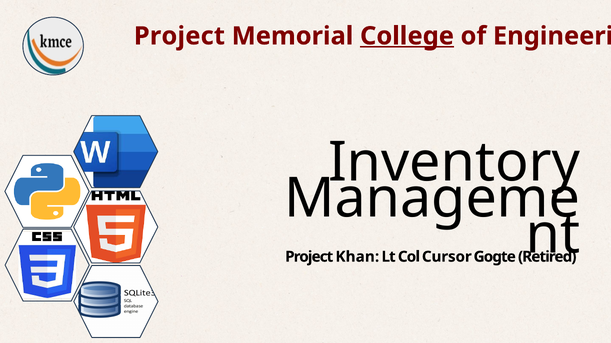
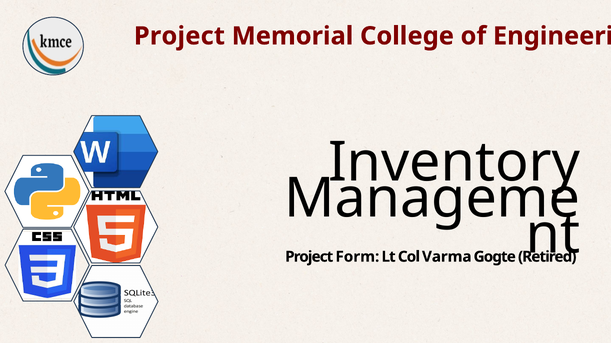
College underline: present -> none (407, 36)
Khan: Khan -> Form (357, 257)
Cursor: Cursor -> Varma (447, 257)
